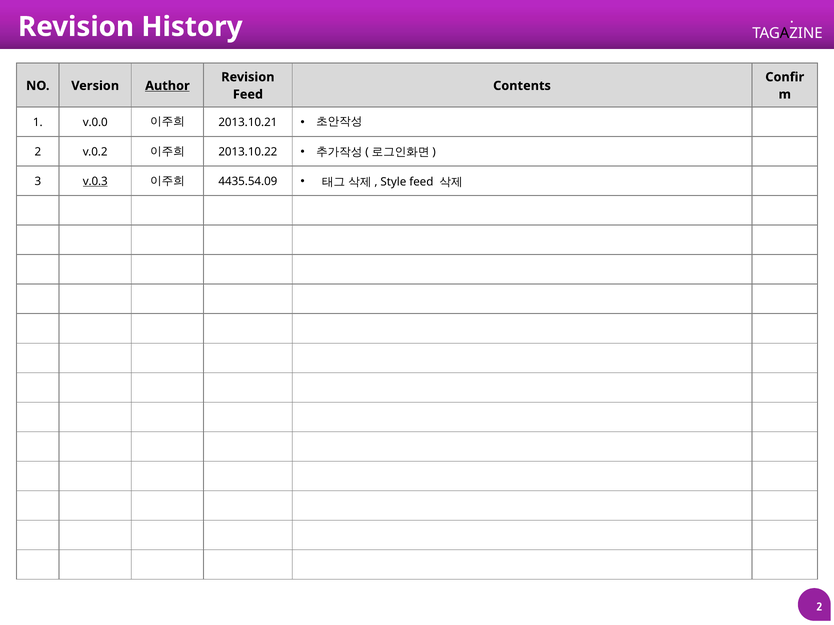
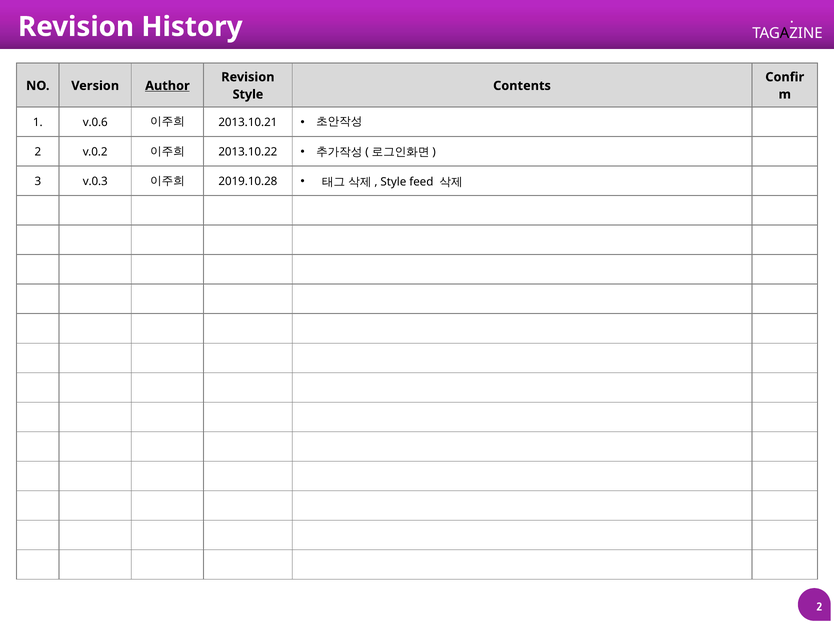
Feed: Feed -> Style (248, 94)
v.0.0: v.0.0 -> v.0.6 (95, 122)
v.0.3 underline: present -> none (95, 182)
4435.54.09: 4435.54.09 -> 2019.10.28 (248, 182)
